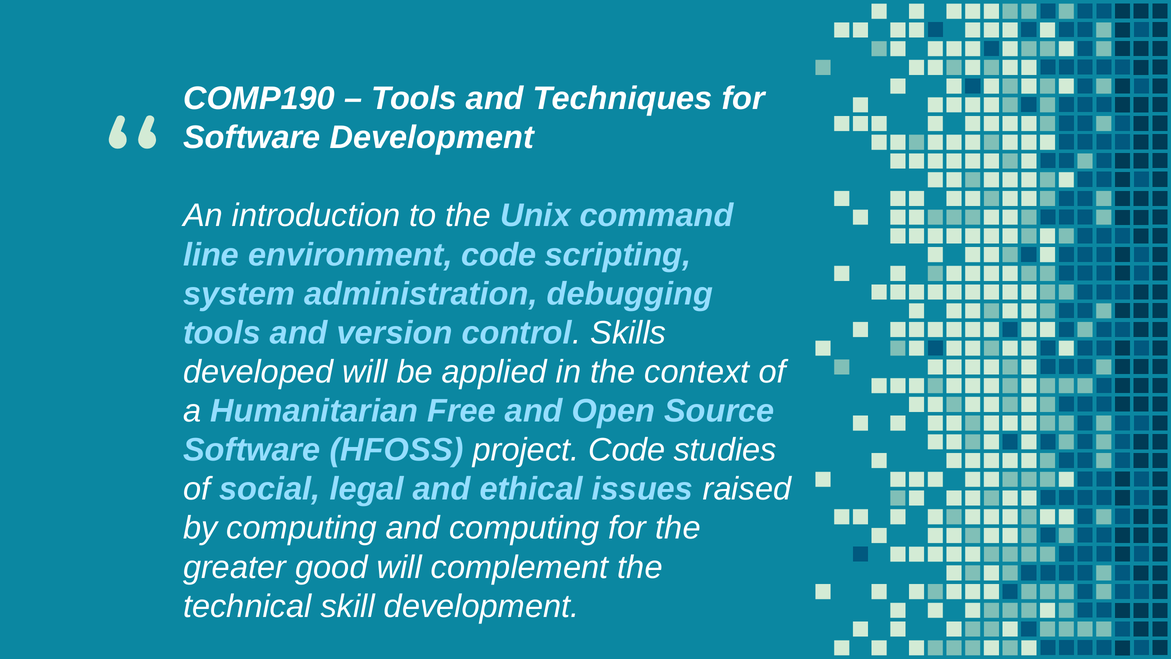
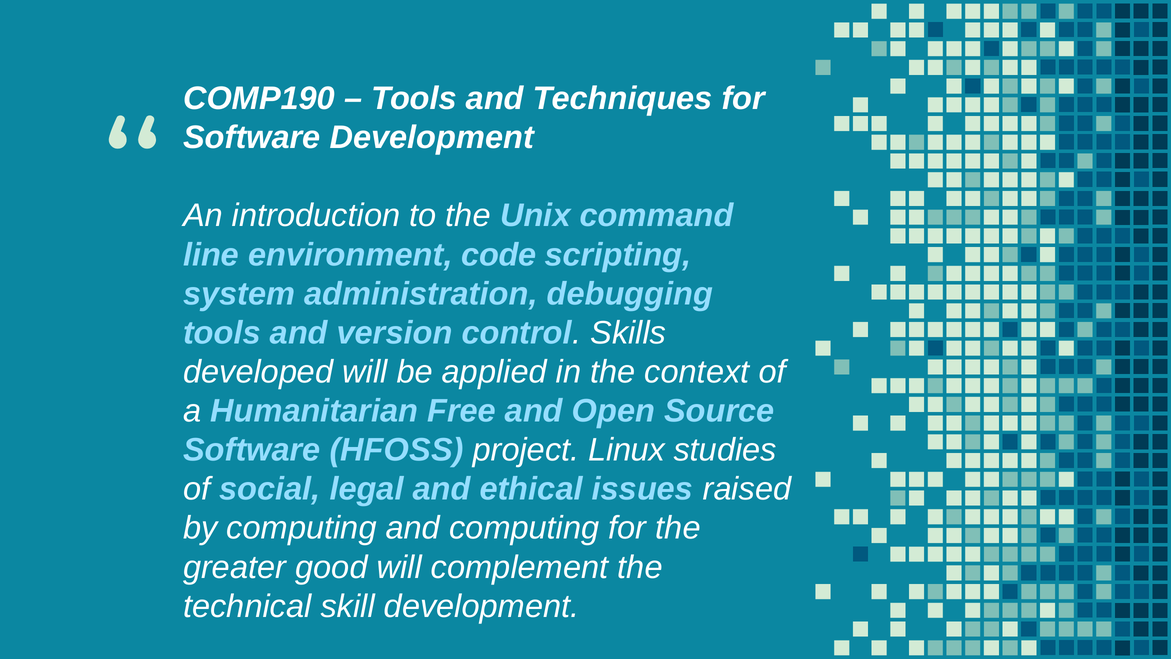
project Code: Code -> Linux (627, 450)
